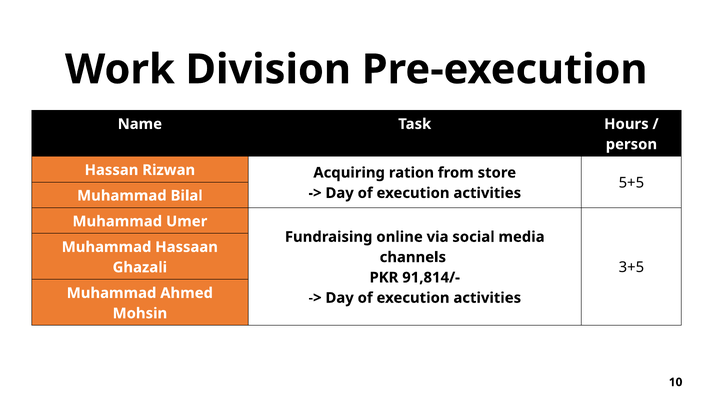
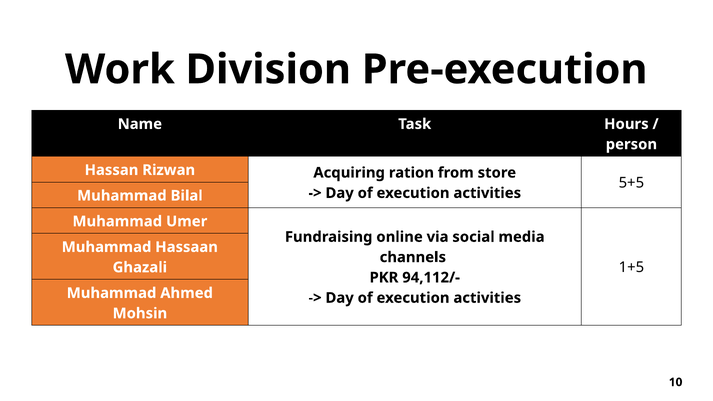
3+5: 3+5 -> 1+5 (631, 267)
91,814/-: 91,814/- -> 94,112/- (431, 278)
